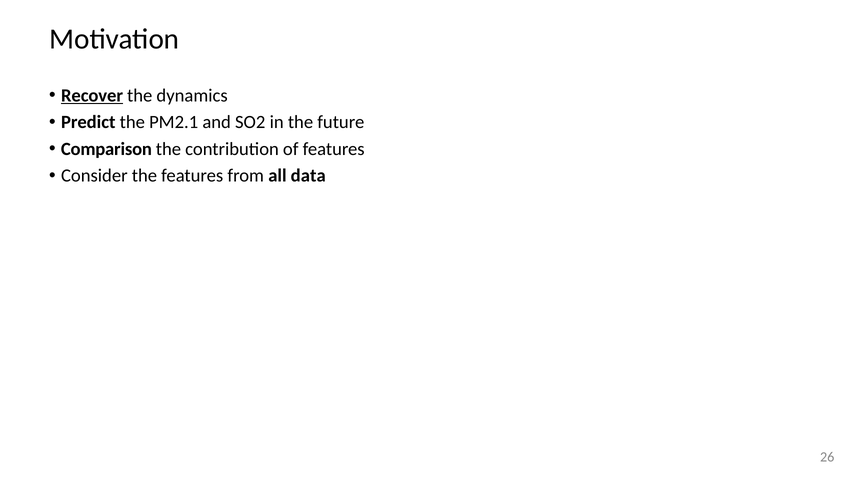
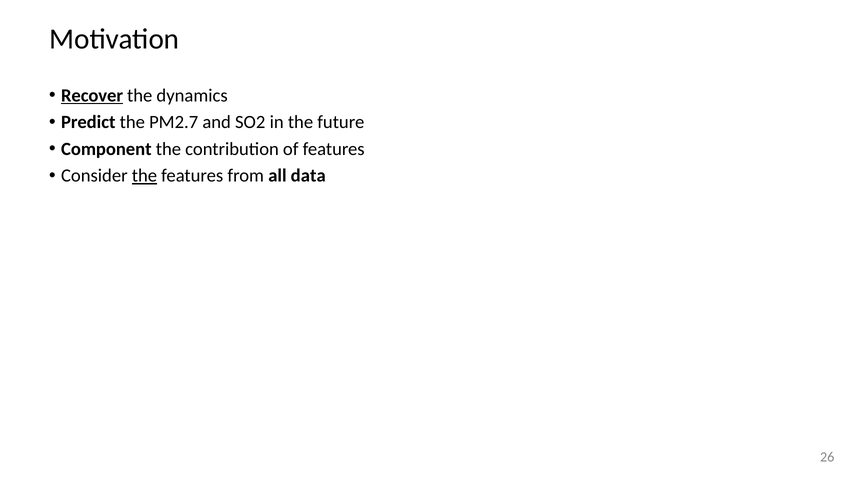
PM2.1: PM2.1 -> PM2.7 (174, 122)
Comparison: Comparison -> Component (106, 149)
the underline: none -> present (144, 176)
